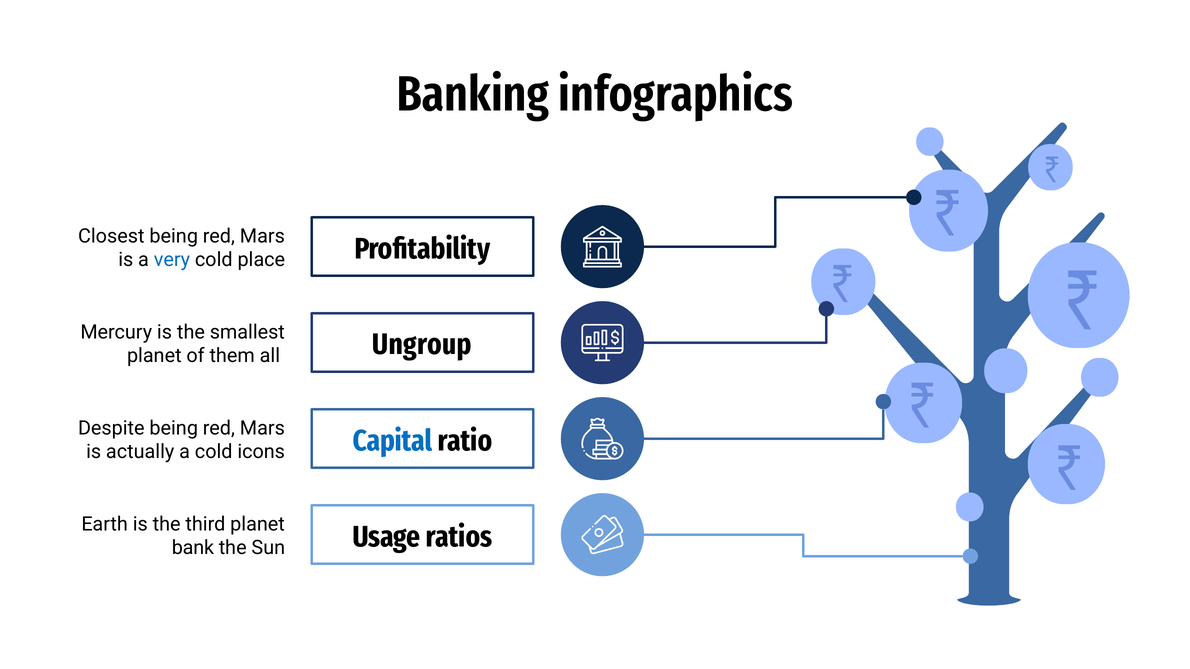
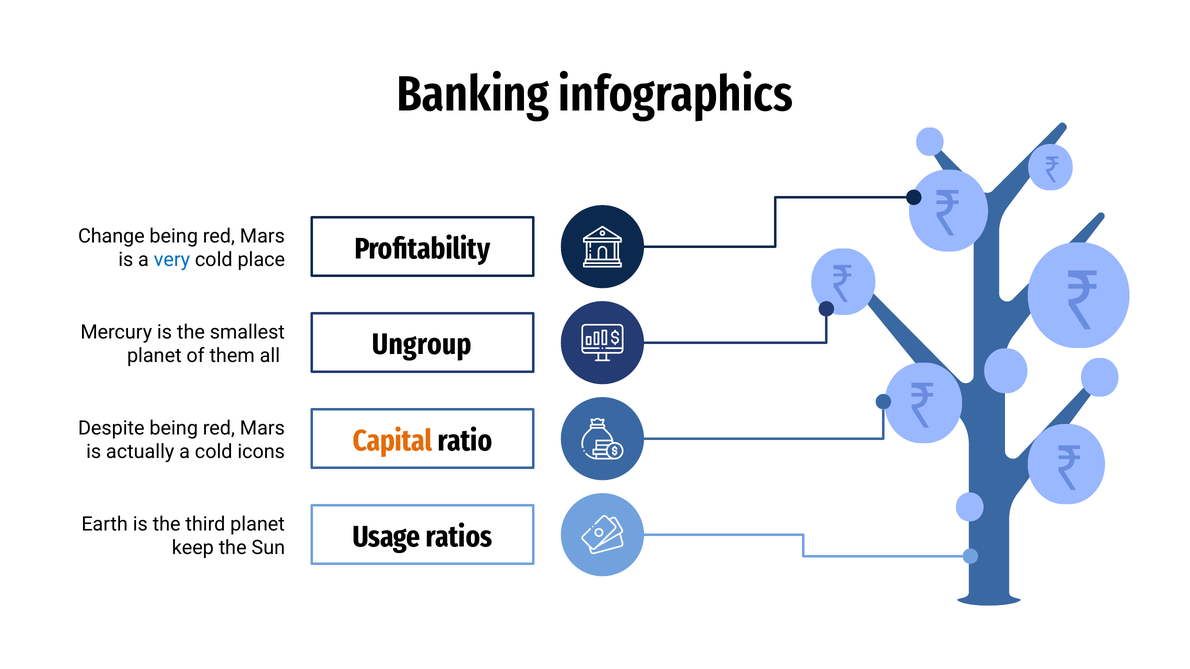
Closest: Closest -> Change (111, 236)
Capital colour: blue -> orange (392, 441)
bank: bank -> keep (193, 548)
